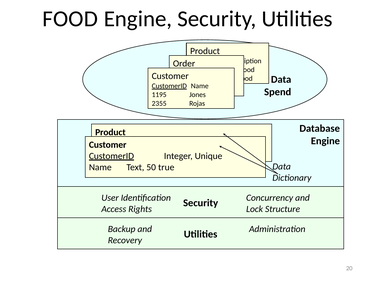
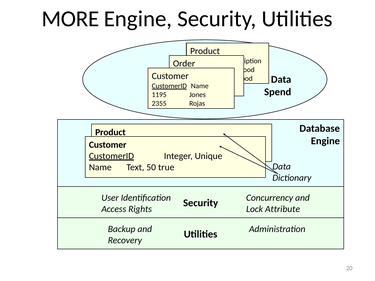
FOOD: FOOD -> MORE (70, 19)
Structure: Structure -> Attribute (283, 209)
